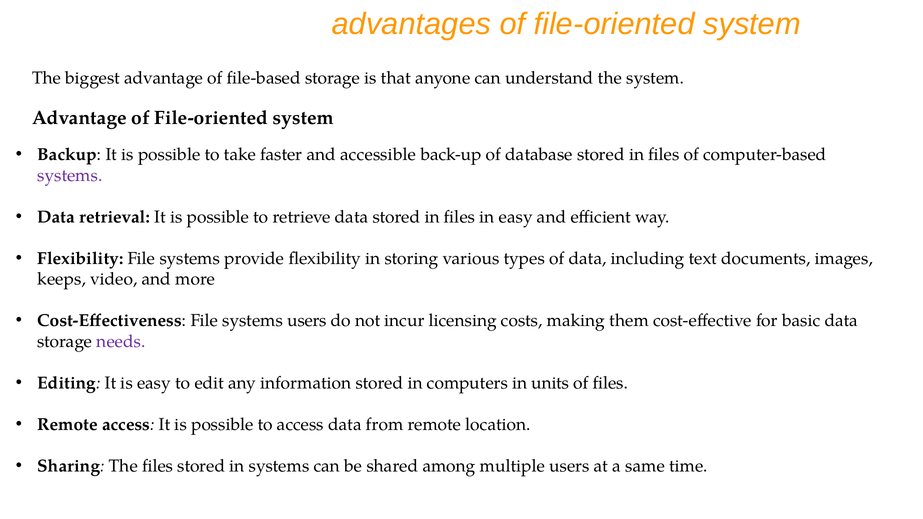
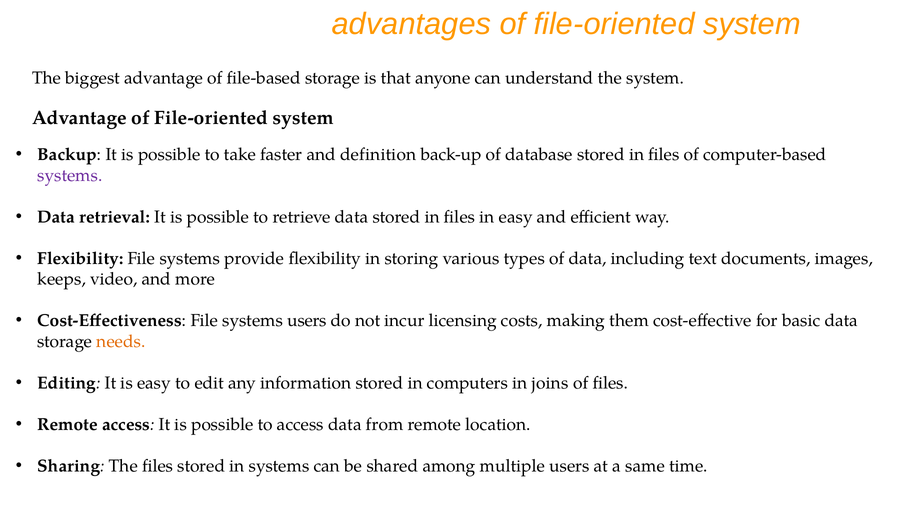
accessible: accessible -> definition (378, 155)
needs colour: purple -> orange (121, 342)
units: units -> joins (550, 383)
